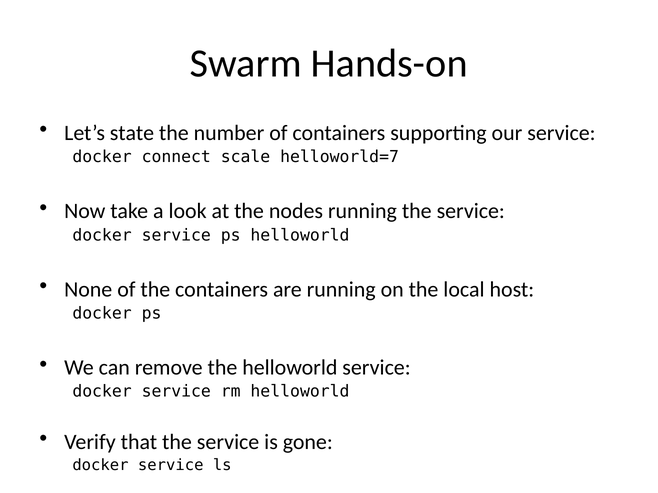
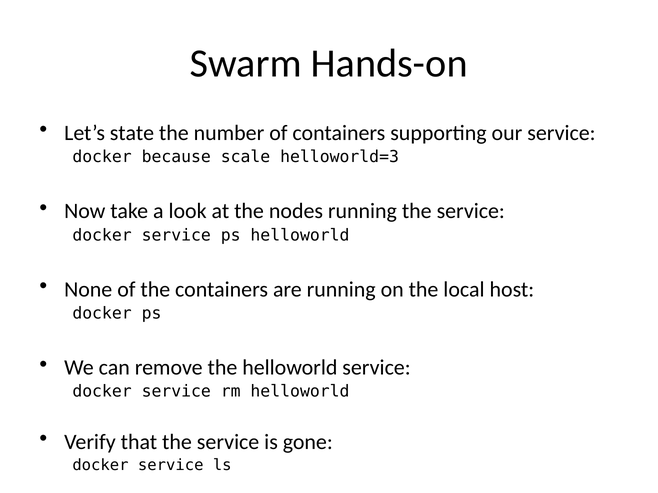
connect: connect -> because (176, 157)
helloworld=7: helloworld=7 -> helloworld=3 (340, 157)
